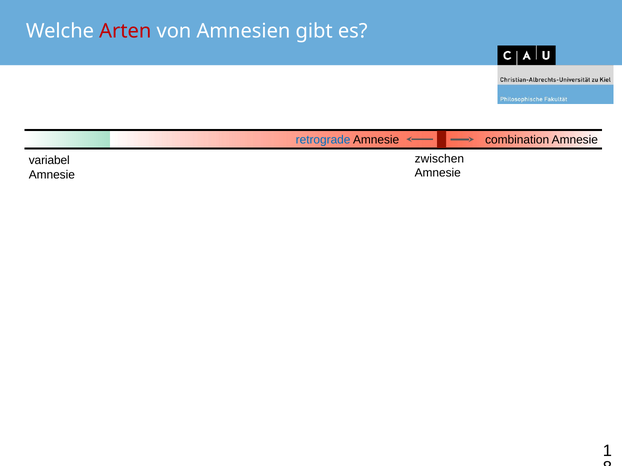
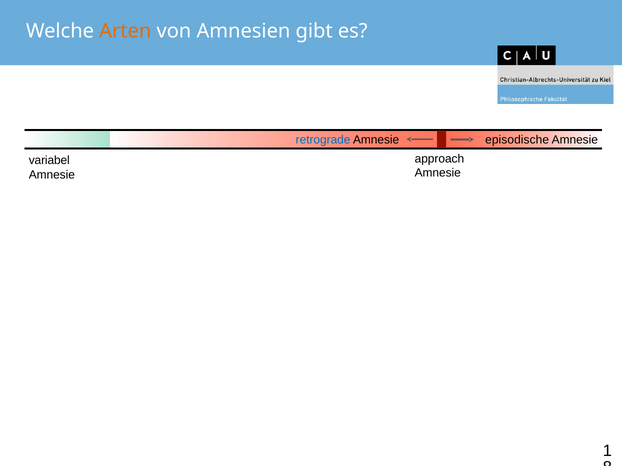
Arten colour: red -> orange (125, 31)
combination: combination -> episodische (517, 140)
zwischen: zwischen -> approach (439, 159)
